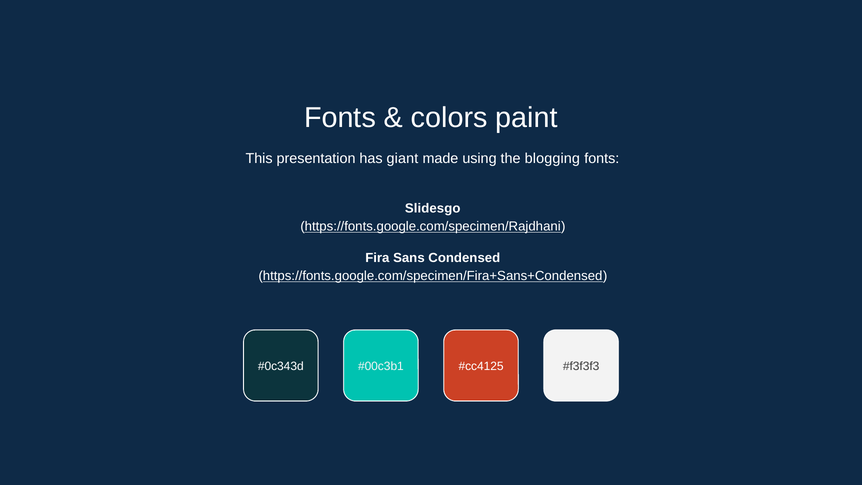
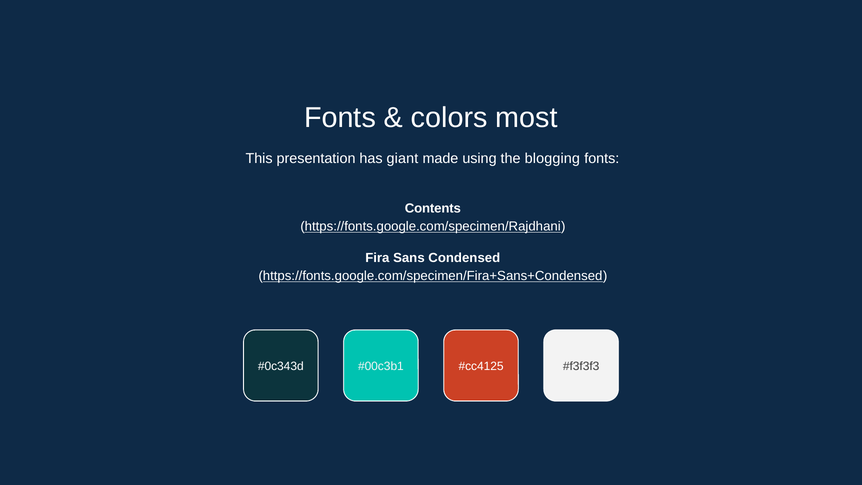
paint: paint -> most (527, 118)
Slidesgo: Slidesgo -> Contents (433, 208)
